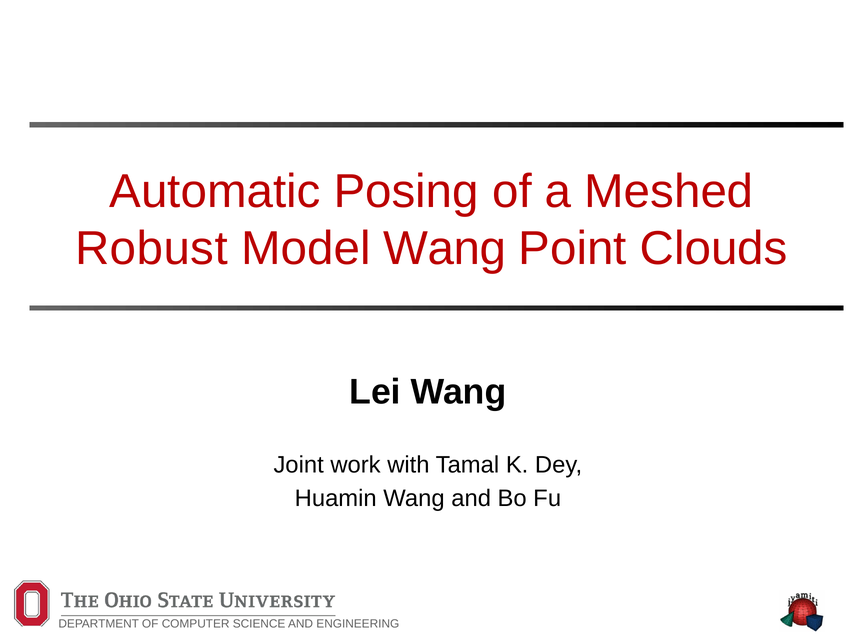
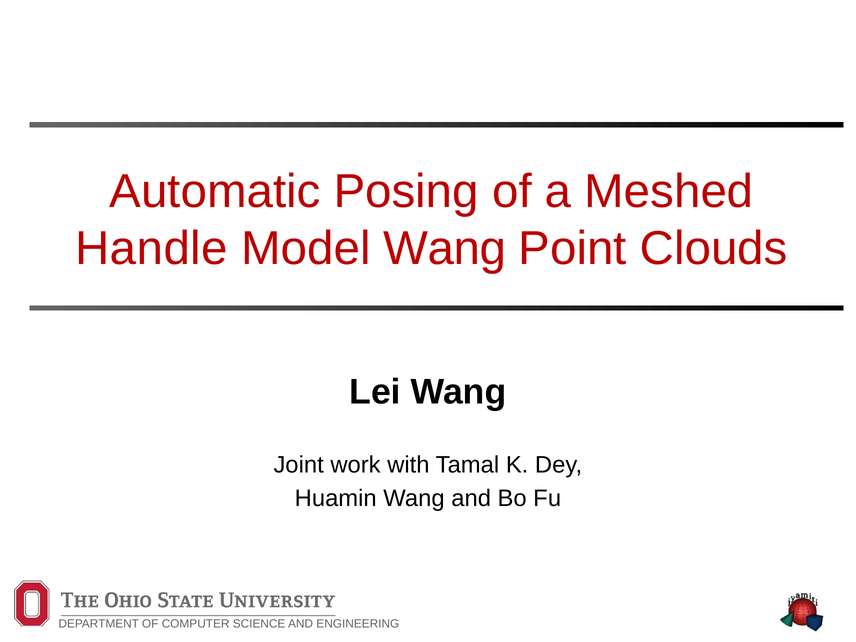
Robust: Robust -> Handle (151, 249)
